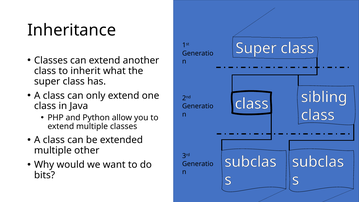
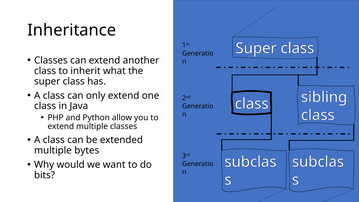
other: other -> bytes (87, 150)
